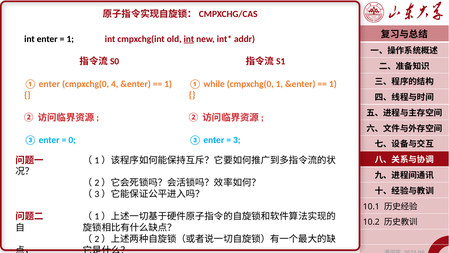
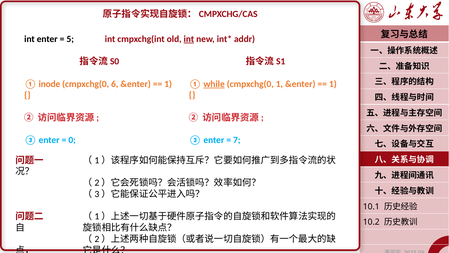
1: 1 -> 5 (70, 39)
① enter: enter -> inode (49, 84)
4: 4 -> 6 (115, 84)
while underline: none -> present (214, 84)
3: 3 -> 7 (237, 140)
